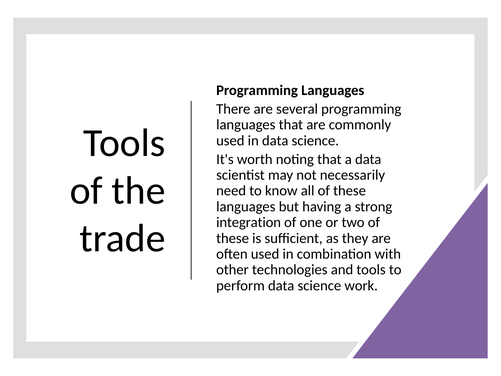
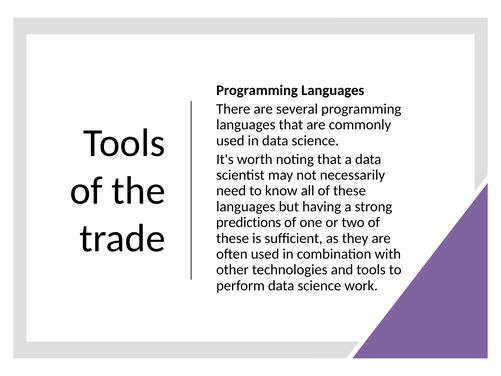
integration: integration -> predictions (249, 222)
